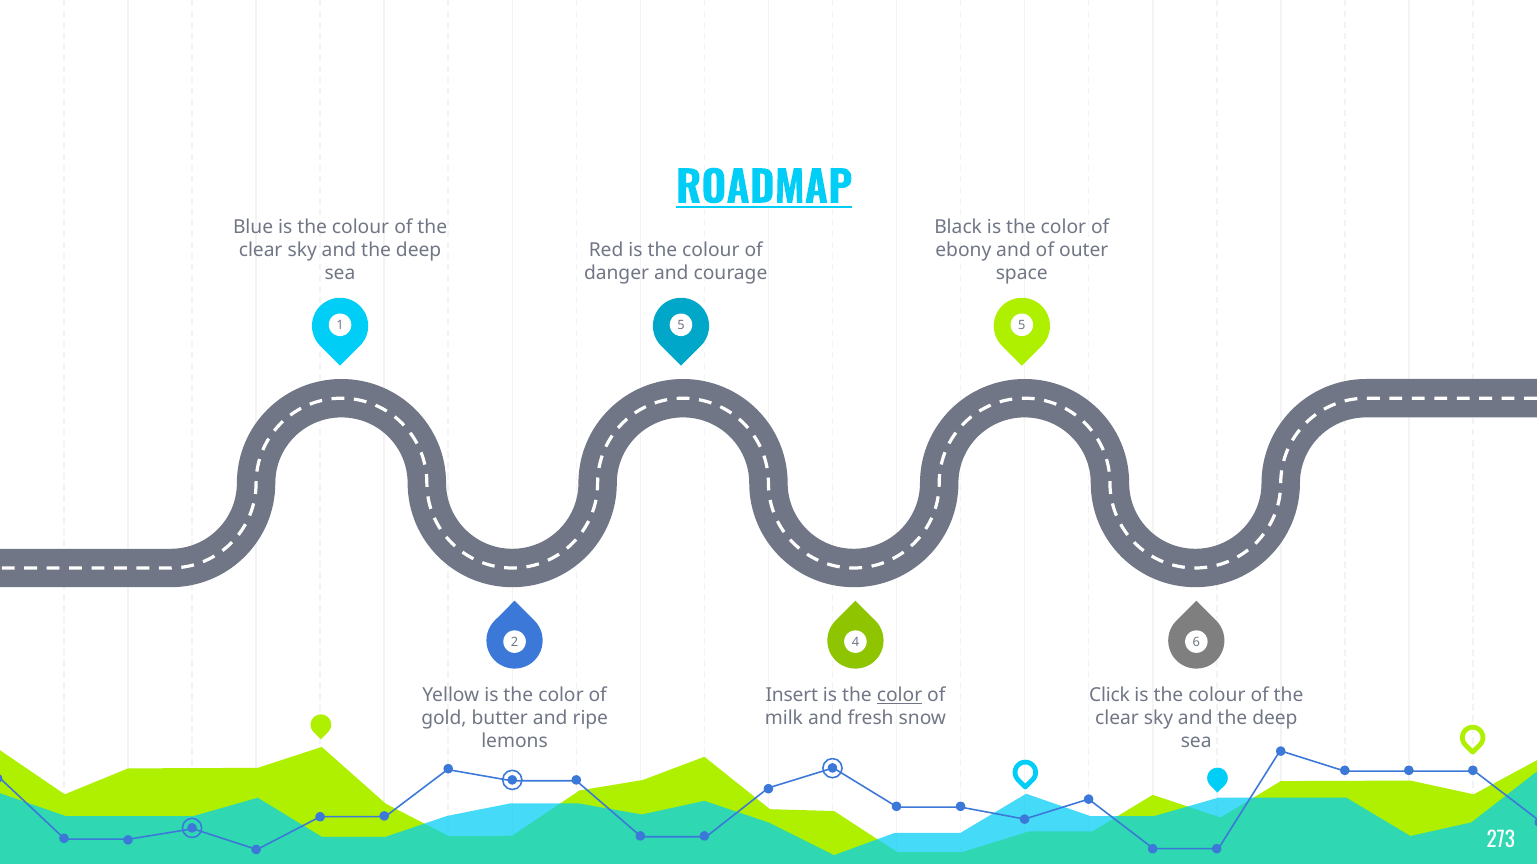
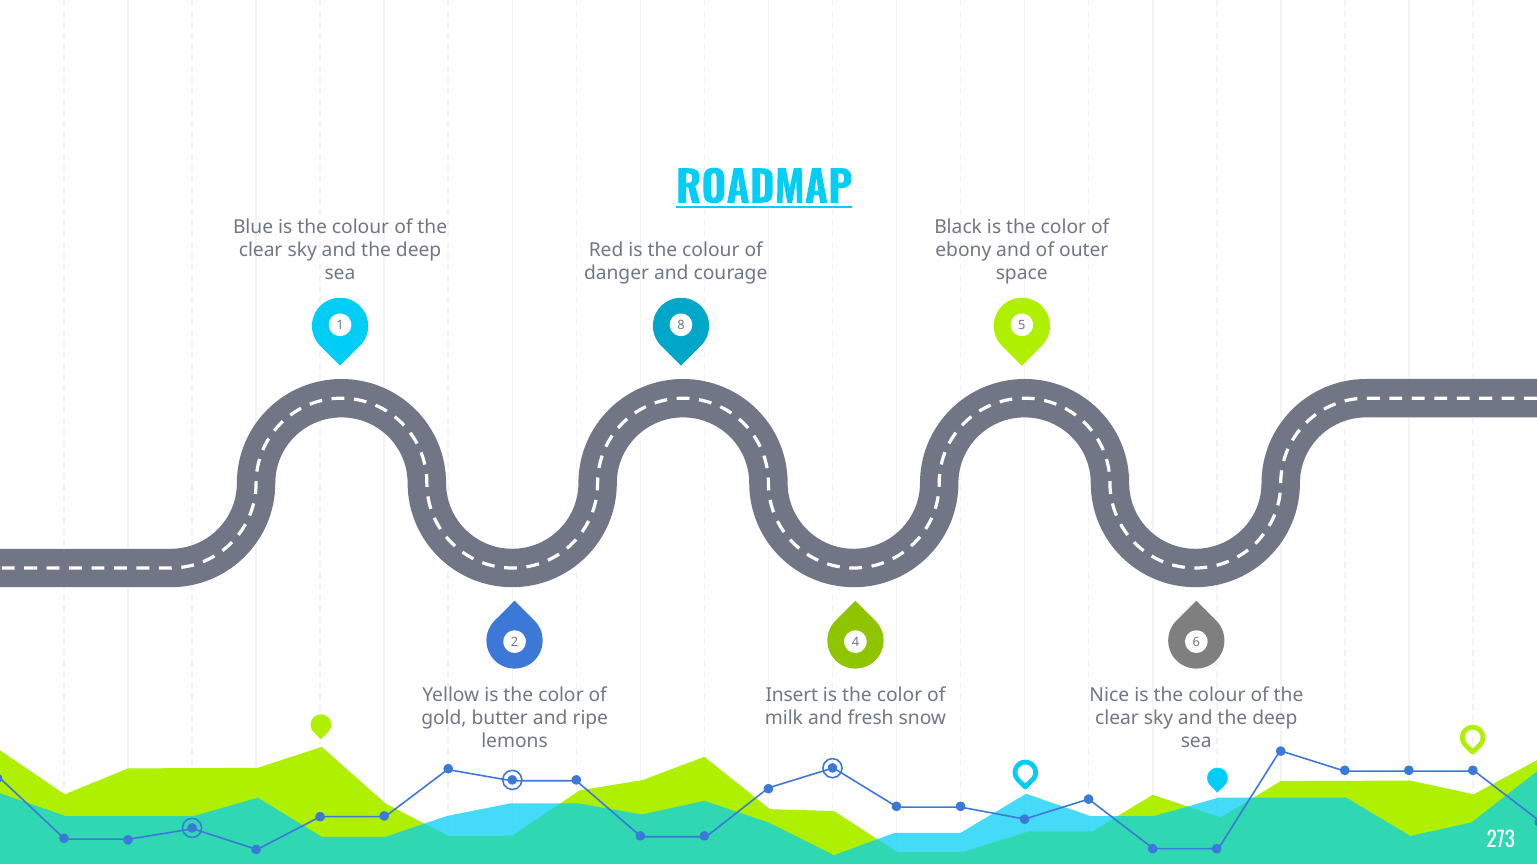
1 5: 5 -> 8 (681, 326)
color underline: present -> none (900, 696)
Click: Click -> Nice (1109, 696)
